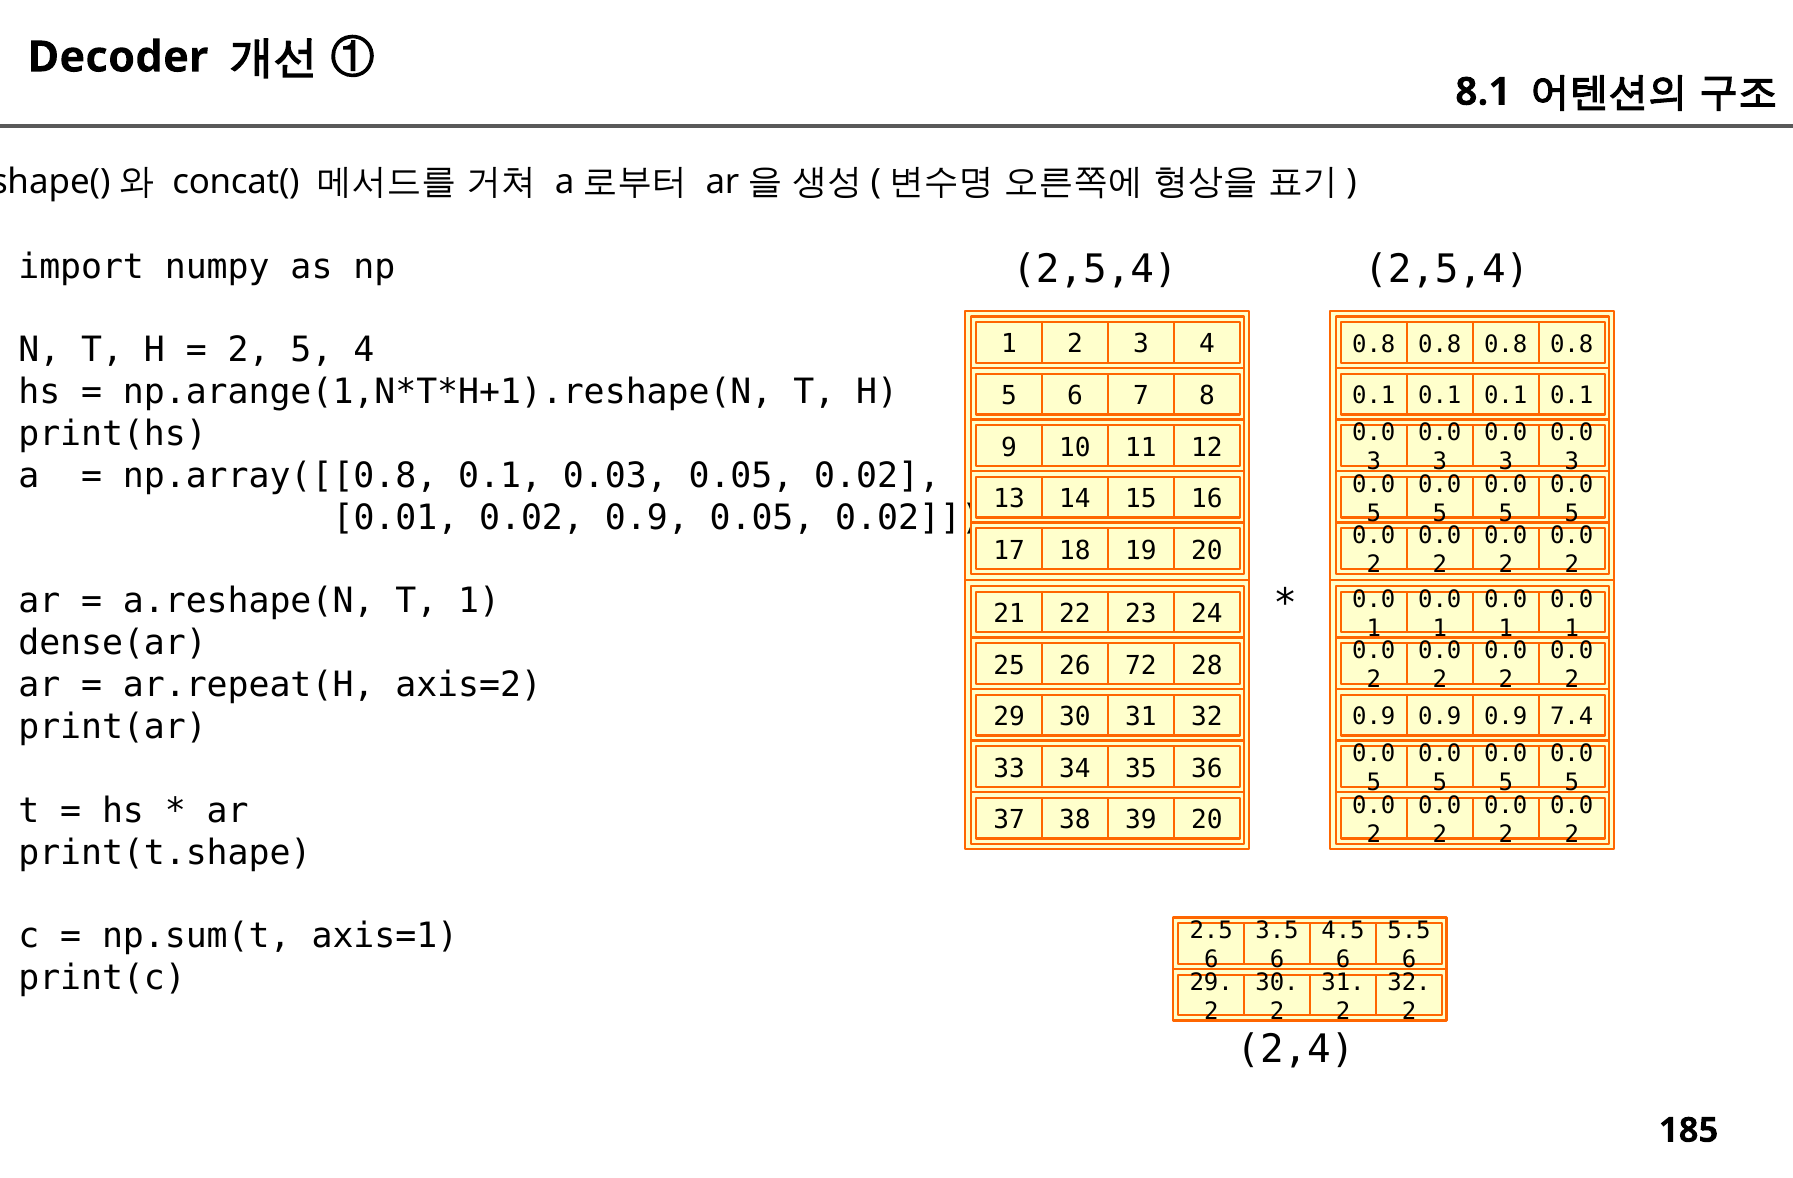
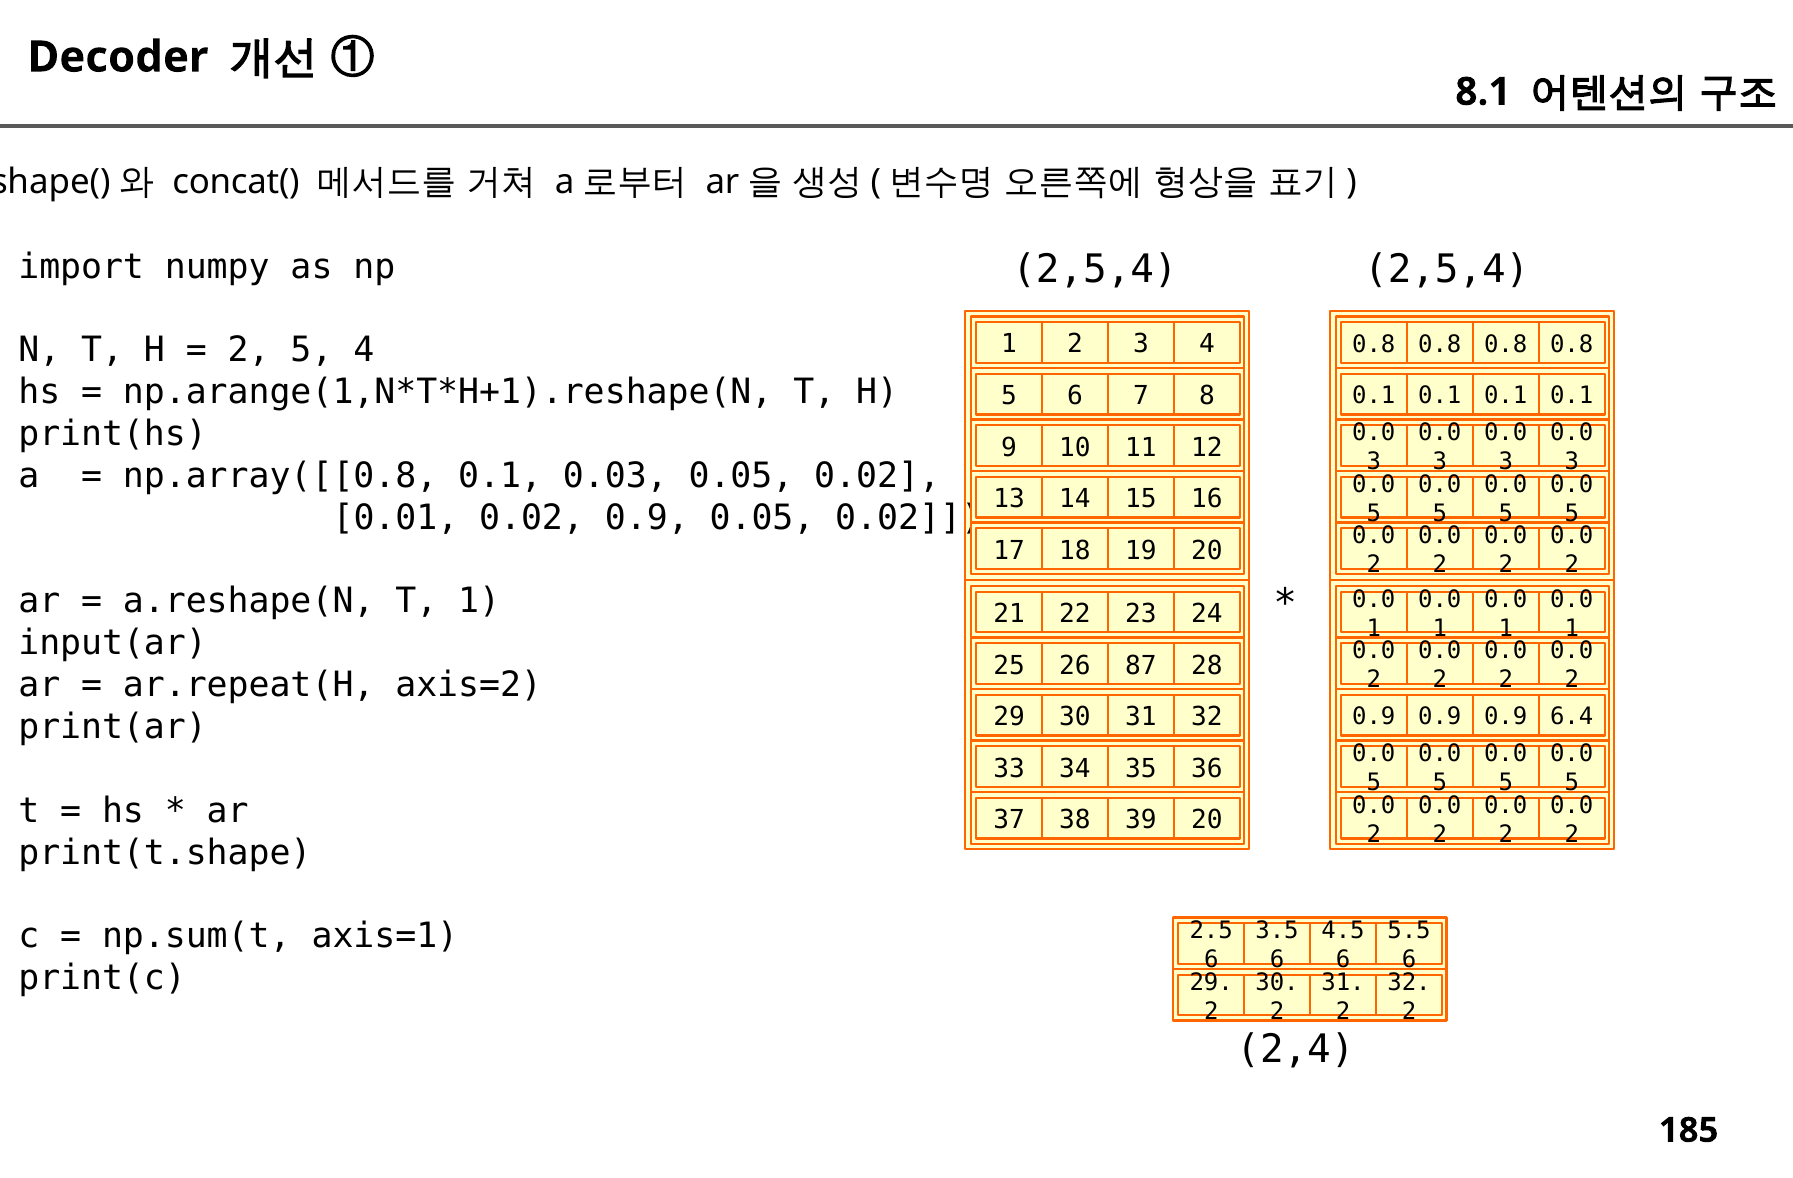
dense(ar: dense(ar -> input(ar (113, 643)
72: 72 -> 87 (1141, 665)
7.4: 7.4 -> 6.4 (1572, 717)
